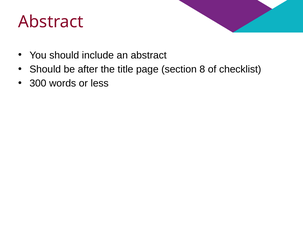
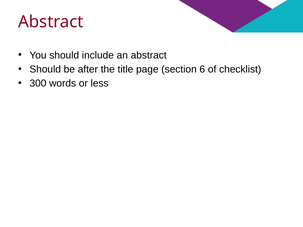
8: 8 -> 6 (202, 69)
